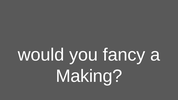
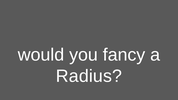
Making: Making -> Radius (89, 76)
